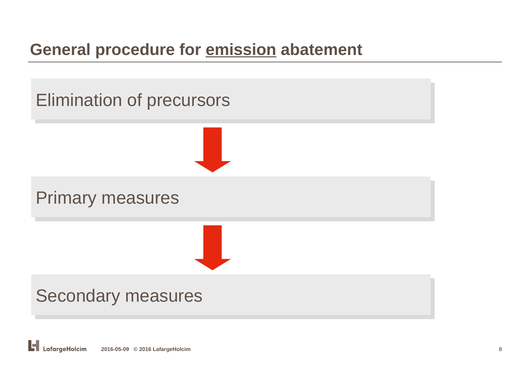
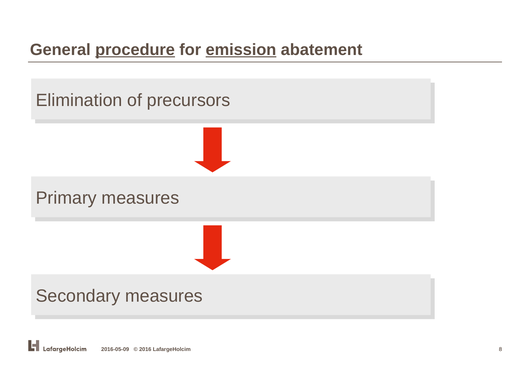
procedure underline: none -> present (135, 50)
